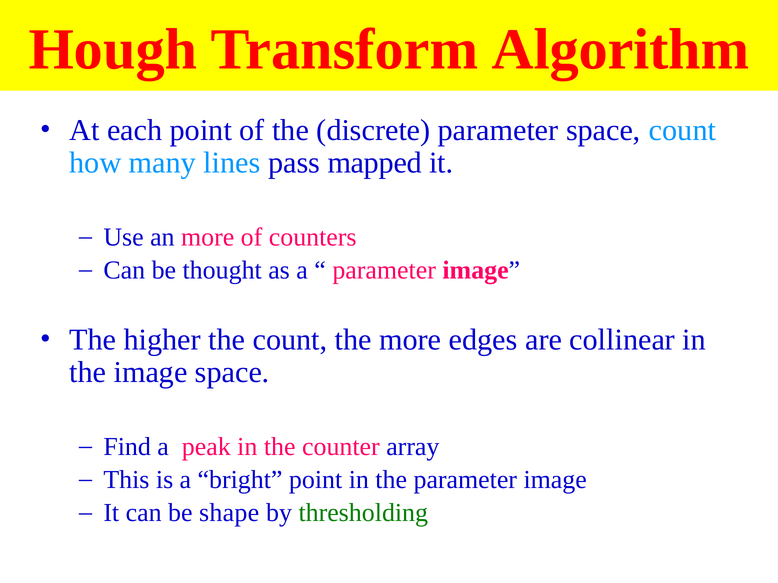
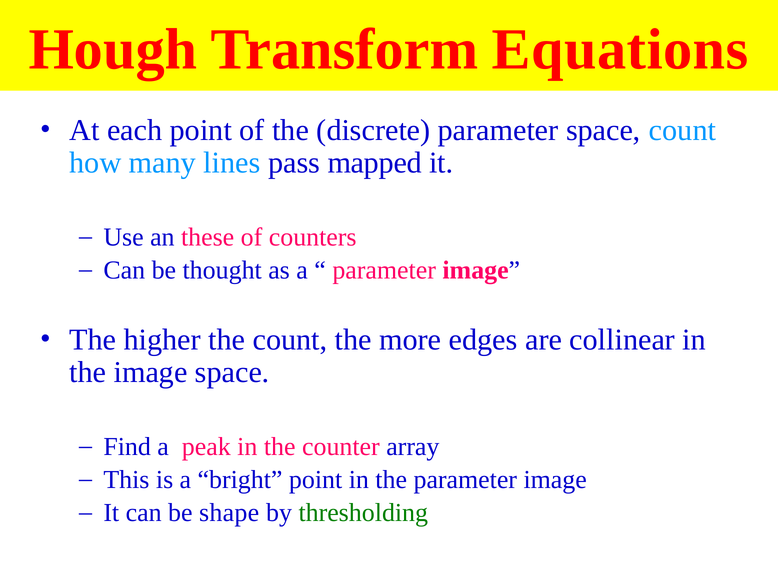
Algorithm: Algorithm -> Equations (620, 49)
an more: more -> these (208, 237)
